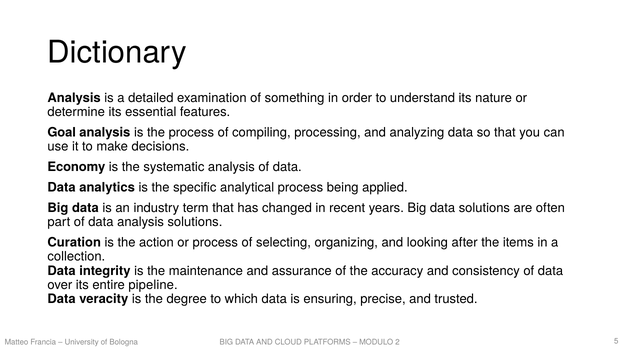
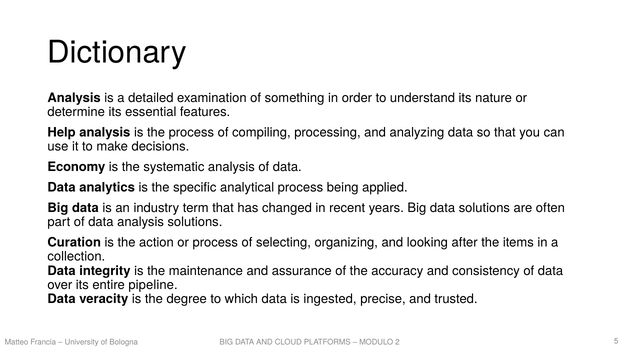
Goal: Goal -> Help (62, 132)
ensuring: ensuring -> ingested (330, 298)
